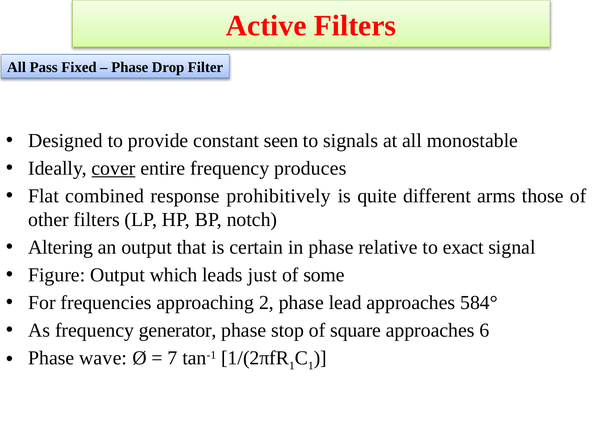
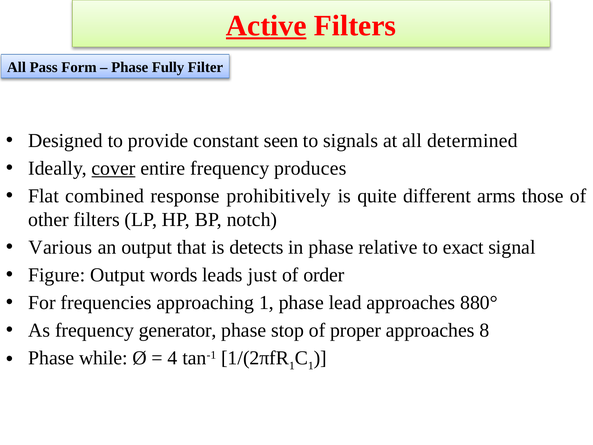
Active underline: none -> present (266, 26)
Fixed: Fixed -> Form (79, 67)
Drop: Drop -> Fully (168, 67)
monostable: monostable -> determined (472, 141)
Altering: Altering -> Various (60, 247)
certain: certain -> detects (256, 247)
which: which -> words (174, 275)
some: some -> order (324, 275)
approaching 2: 2 -> 1 (266, 303)
584°: 584° -> 880° (479, 303)
square: square -> proper (356, 330)
6: 6 -> 8 (484, 330)
wave: wave -> while (103, 358)
7: 7 -> 4 (173, 358)
